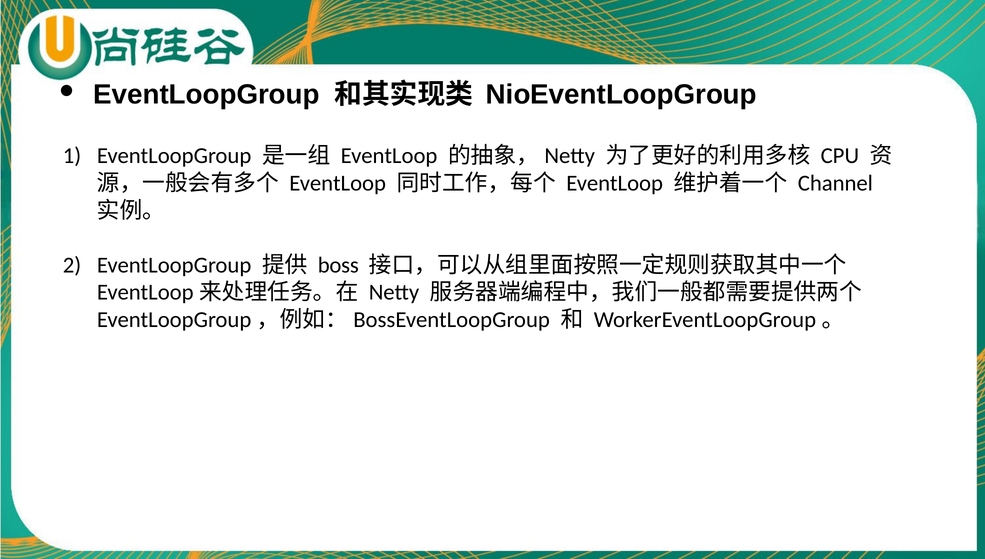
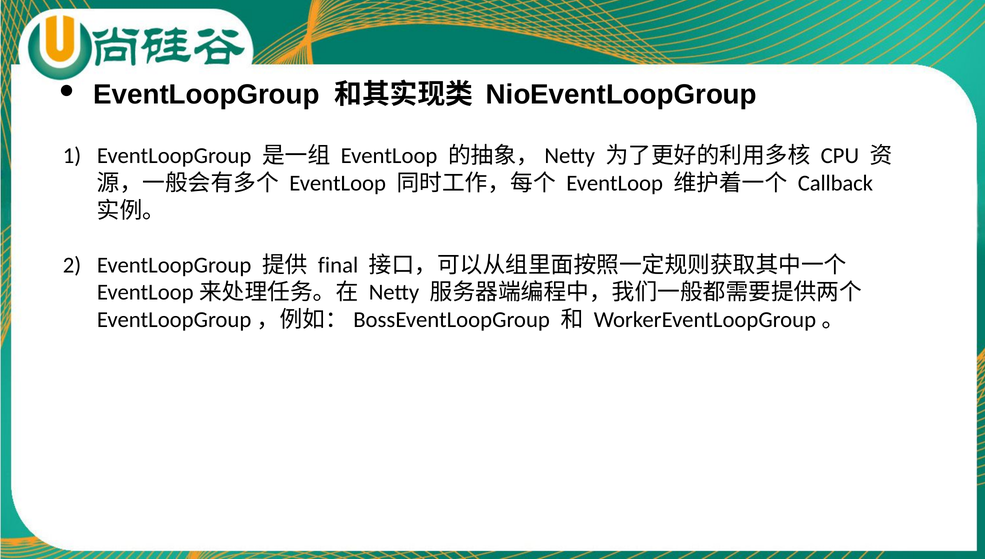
Channel: Channel -> Callback (835, 183)
boss: boss -> final (338, 265)
